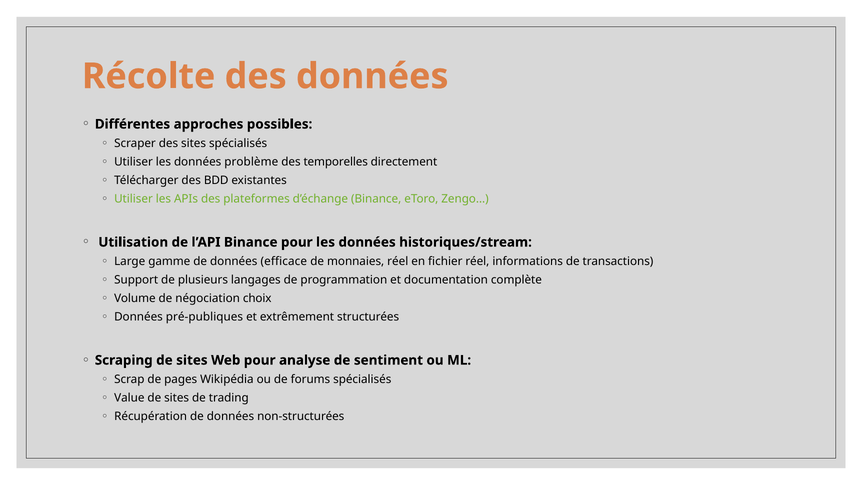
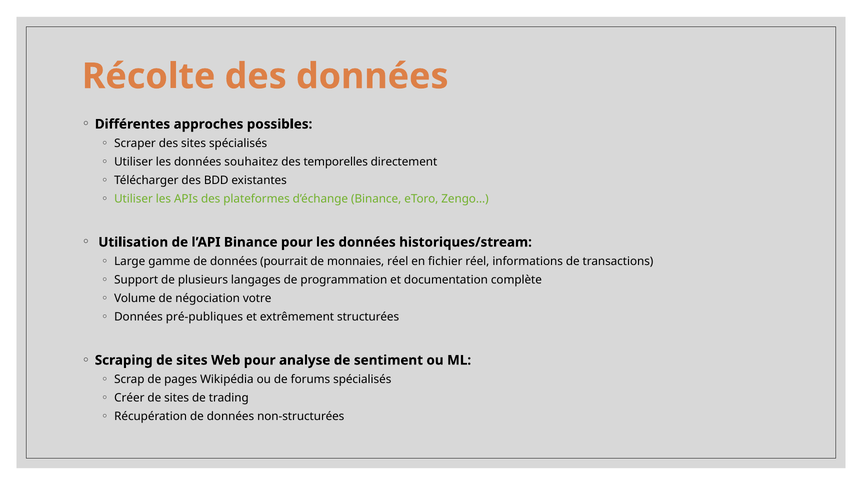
problème: problème -> souhaitez (251, 162)
efficace: efficace -> pourrait (284, 262)
choix: choix -> votre (257, 298)
Value: Value -> Créer (129, 398)
